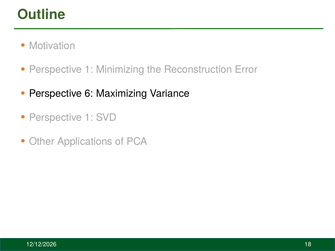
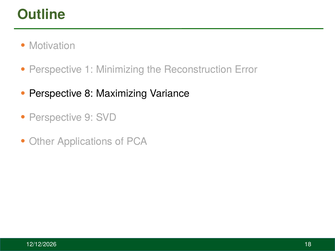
6: 6 -> 8 (89, 94)
1: 1 -> 9 (89, 118)
